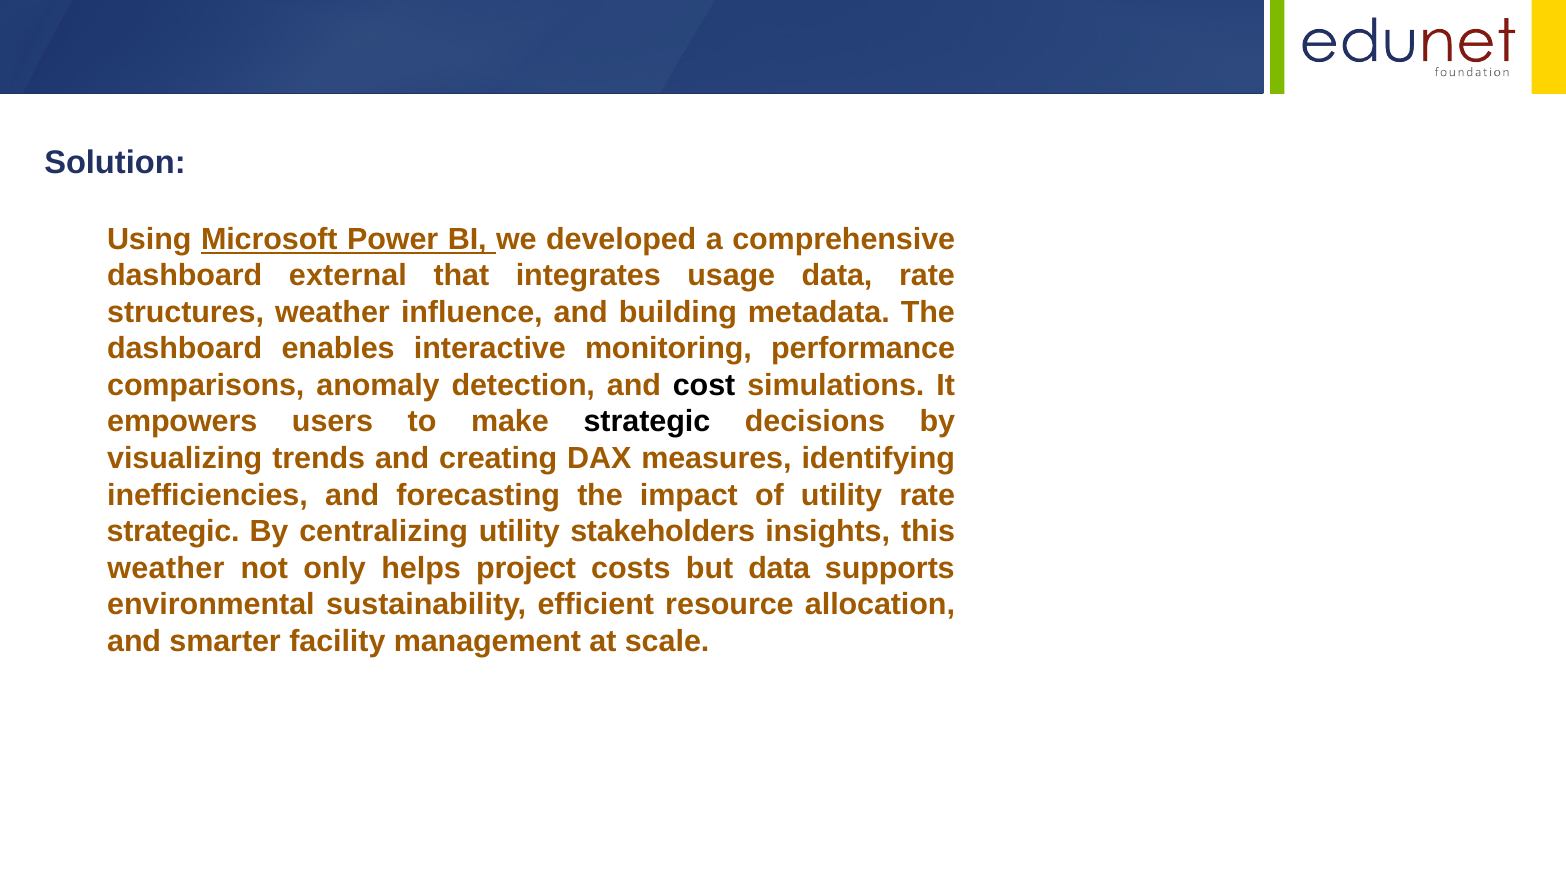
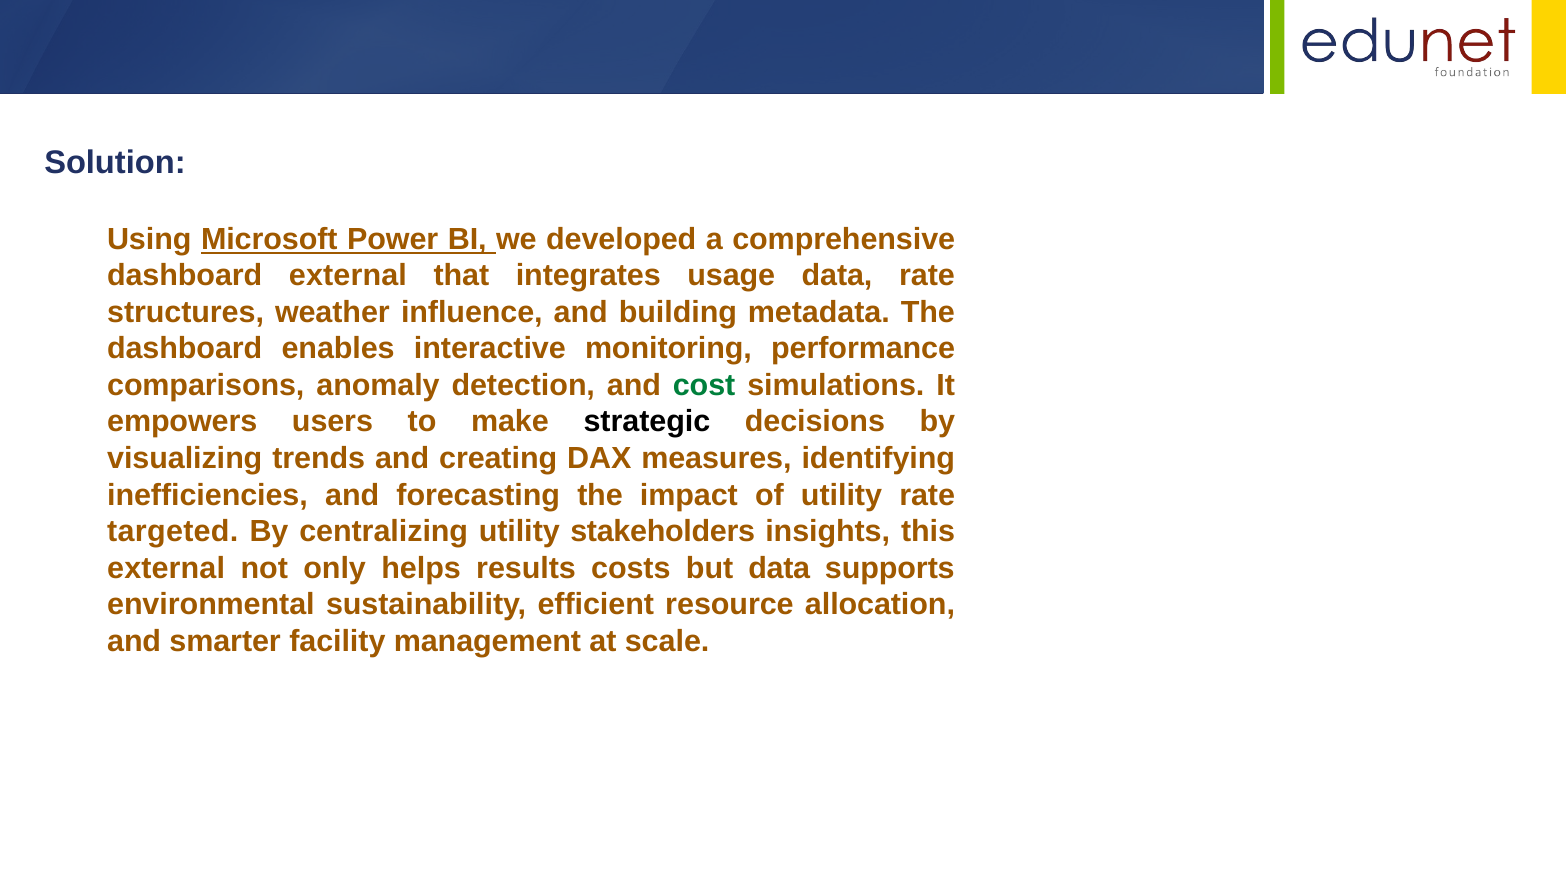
cost colour: black -> green (704, 385)
strategic: strategic -> targeted (173, 531)
weather: weather -> external (166, 568)
project: project -> results (526, 568)
